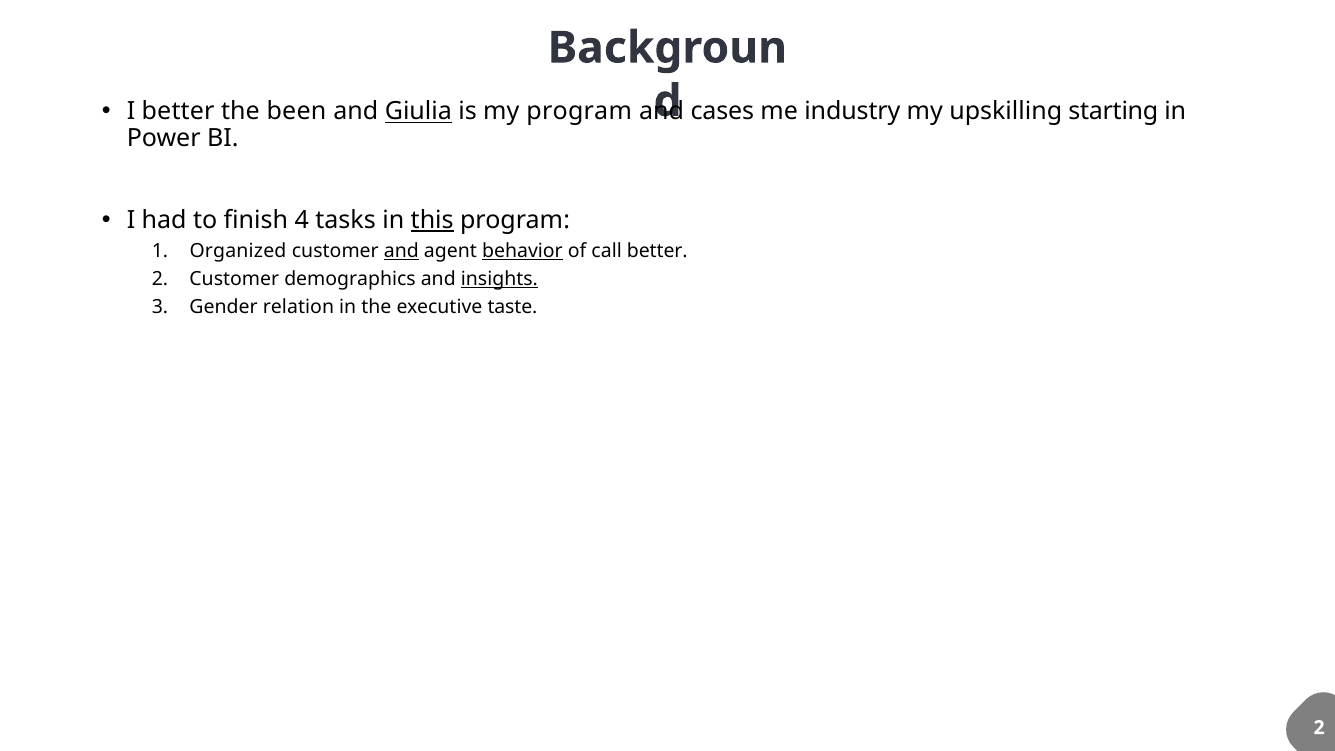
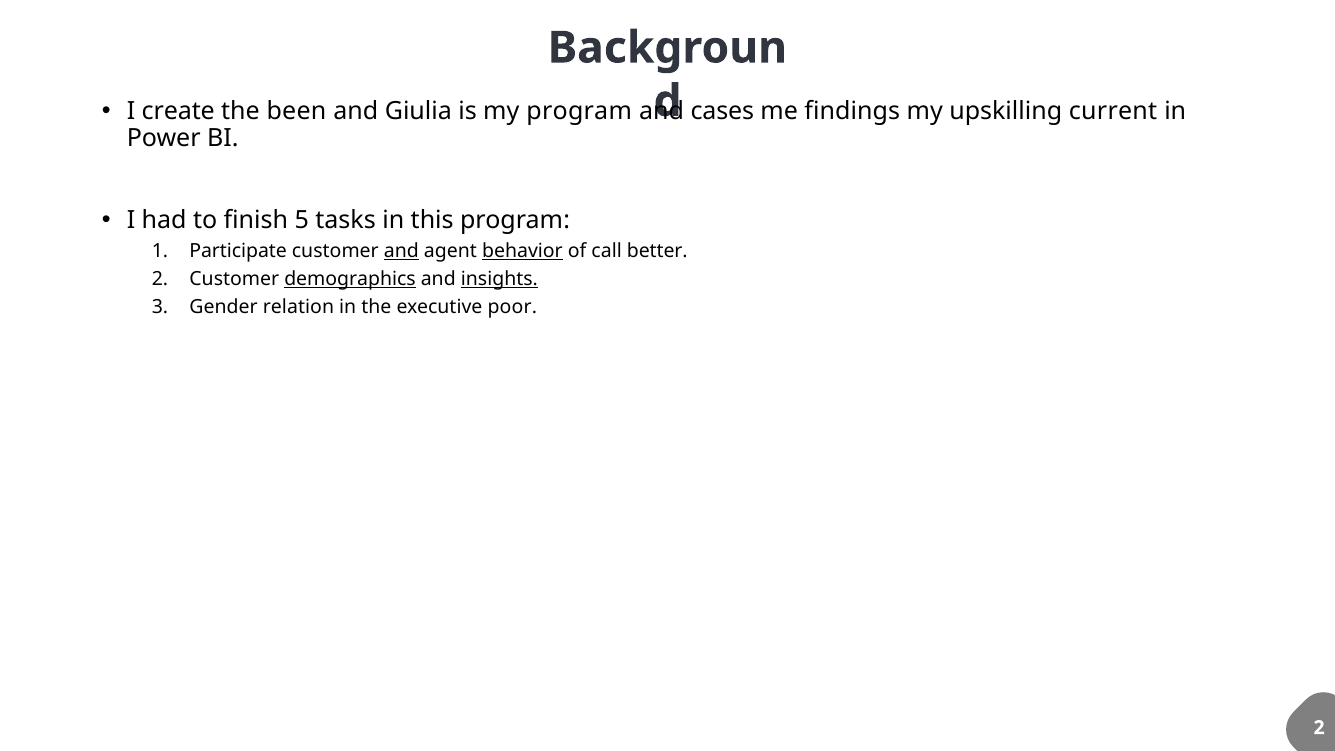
I better: better -> create (178, 111)
Giulia underline: present -> none (418, 111)
industry: industry -> findings (852, 111)
starting: starting -> current (1113, 111)
4: 4 -> 5 (302, 220)
this underline: present -> none (432, 220)
Organized: Organized -> Participate (238, 251)
demographics underline: none -> present (350, 279)
taste: taste -> poor (512, 308)
